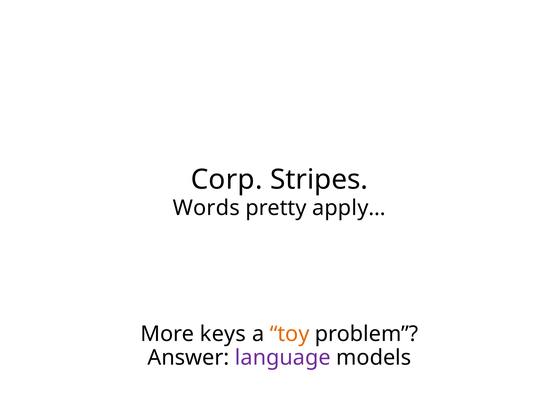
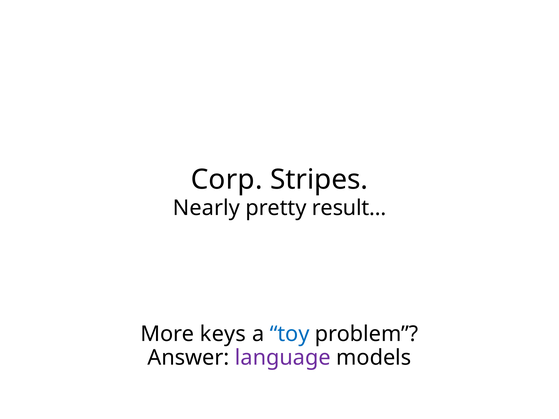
Words: Words -> Nearly (206, 208)
apply…: apply… -> result… (349, 208)
toy colour: orange -> blue (290, 334)
